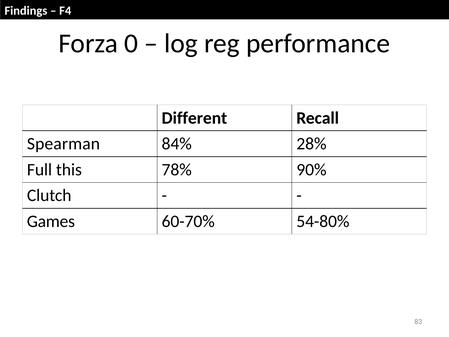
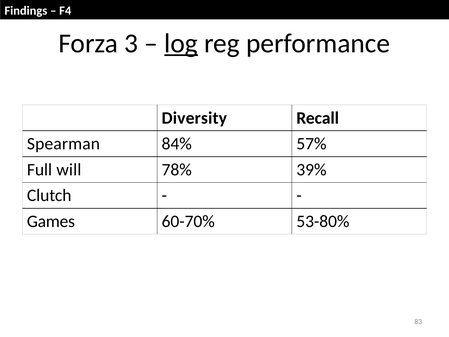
0: 0 -> 3 (131, 43)
log underline: none -> present (181, 43)
Different: Different -> Diversity (194, 118)
28%: 28% -> 57% (311, 144)
this: this -> will (69, 170)
90%: 90% -> 39% (311, 170)
54-80%: 54-80% -> 53-80% (323, 221)
